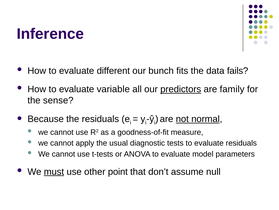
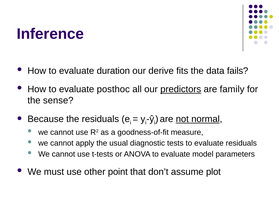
different: different -> duration (113, 71)
bunch: bunch -> derive (161, 71)
variable: variable -> posthoc (113, 89)
must underline: present -> none (54, 171)
null: null -> plot (213, 171)
